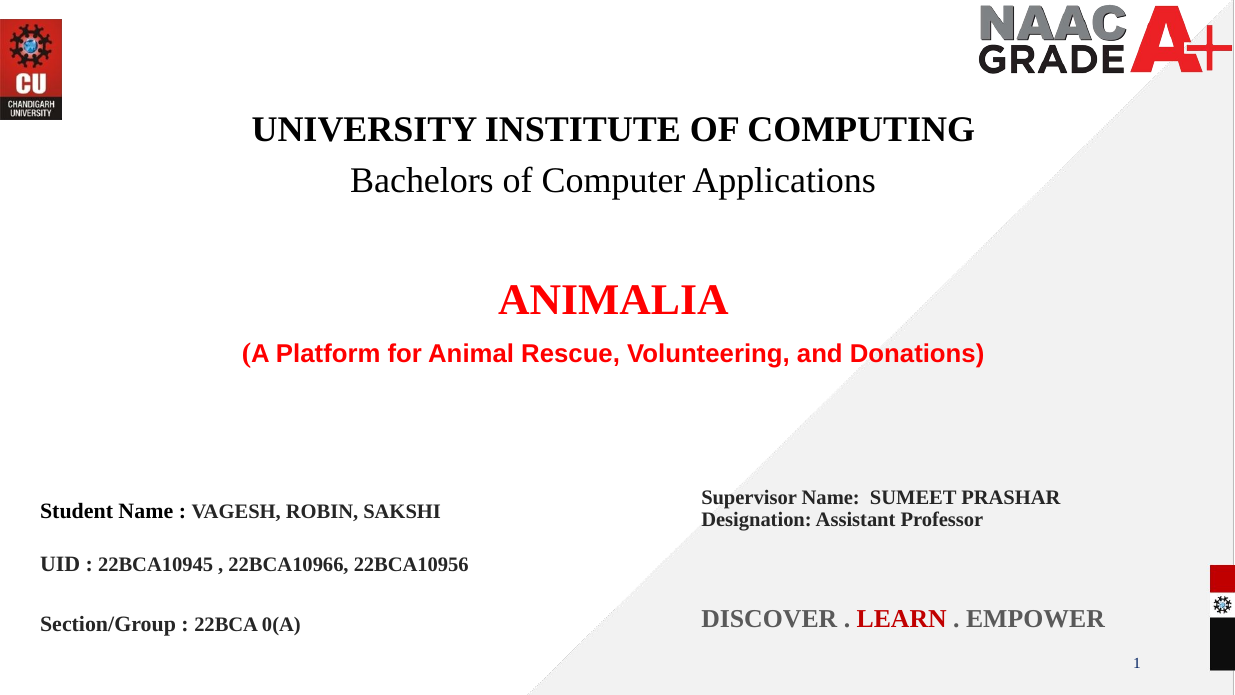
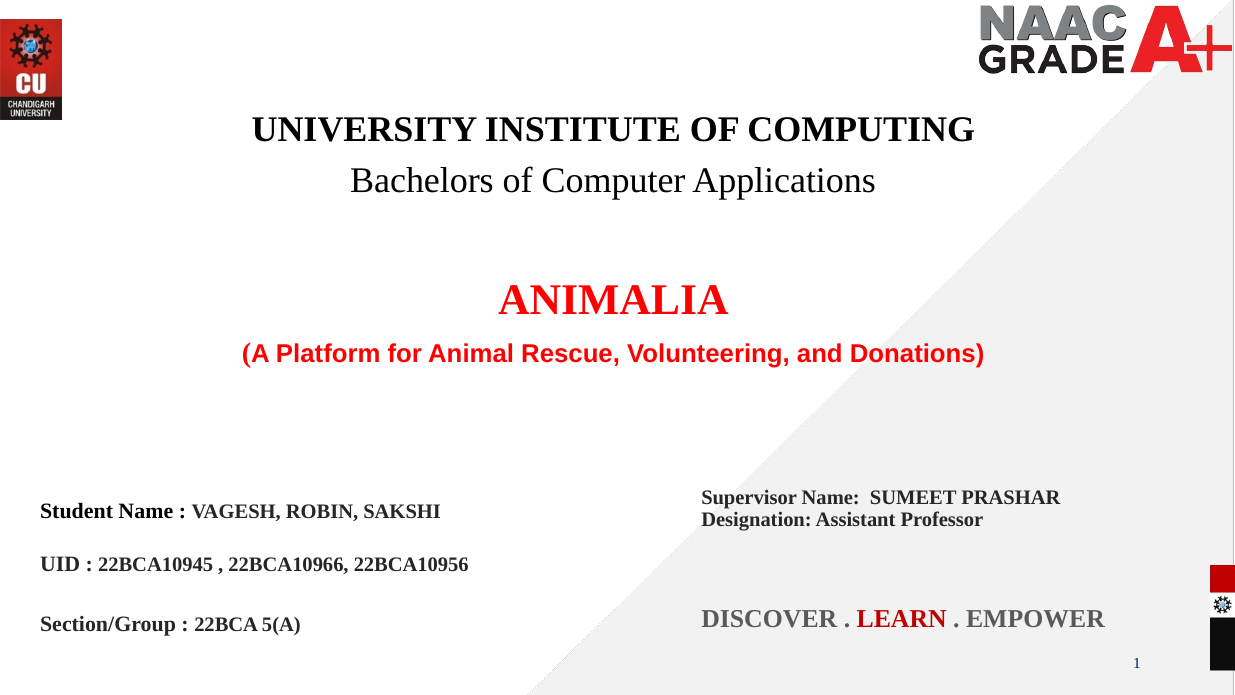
0(A: 0(A -> 5(A (281, 624)
